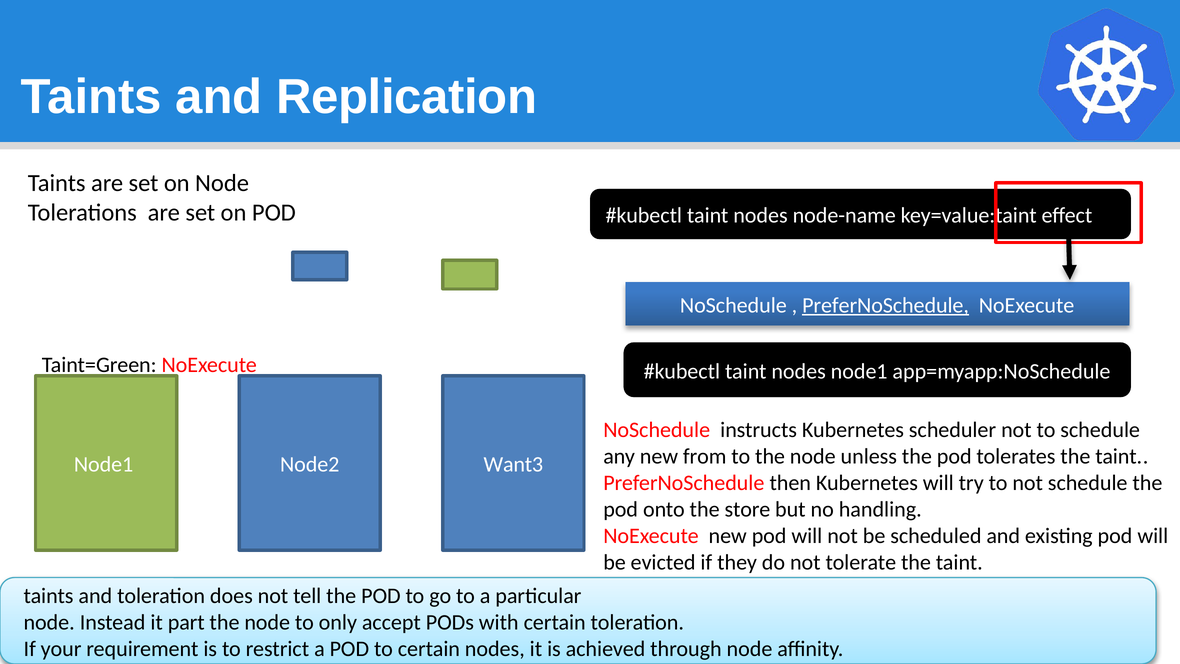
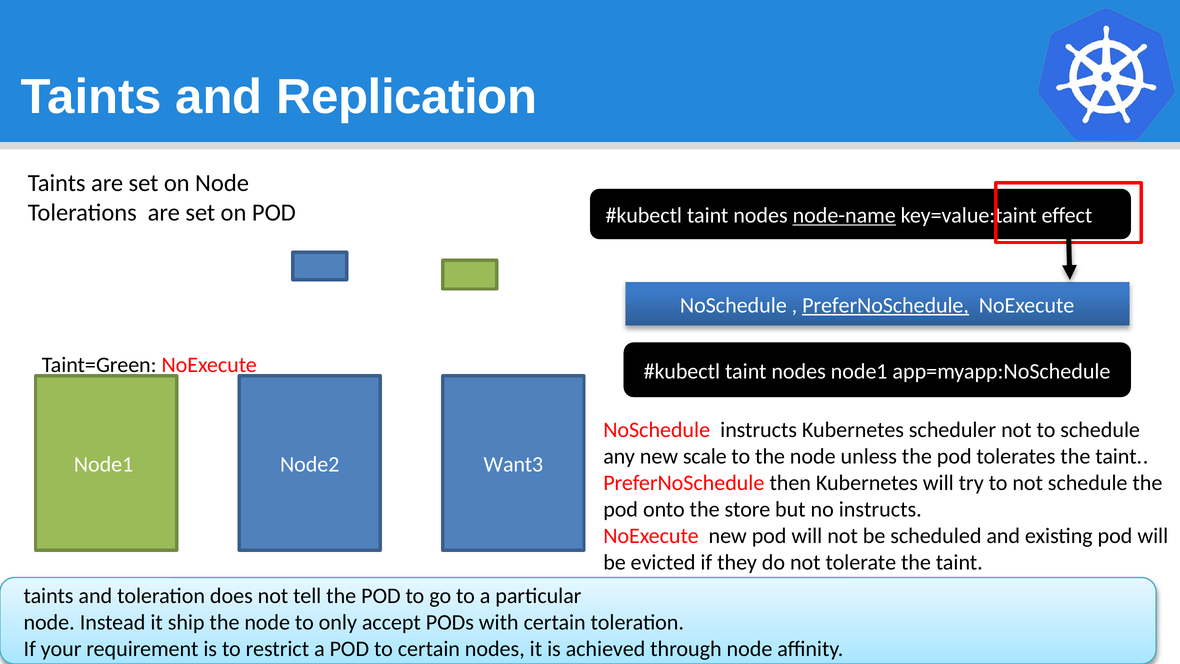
node-name underline: none -> present (844, 215)
from: from -> scale (705, 456)
no handling: handling -> instructs (880, 509)
part: part -> ship (186, 622)
